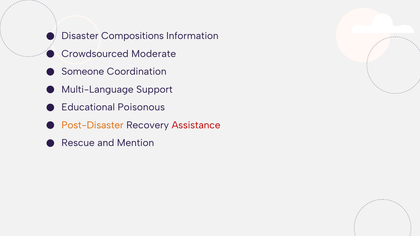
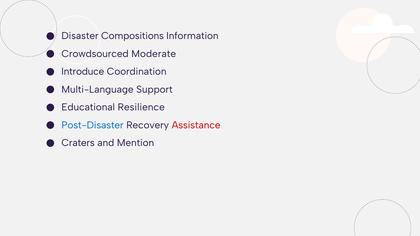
Someone: Someone -> Introduce (83, 72)
Poisonous: Poisonous -> Resilience (141, 107)
Post-Disaster colour: orange -> blue (93, 125)
Rescue: Rescue -> Craters (78, 143)
